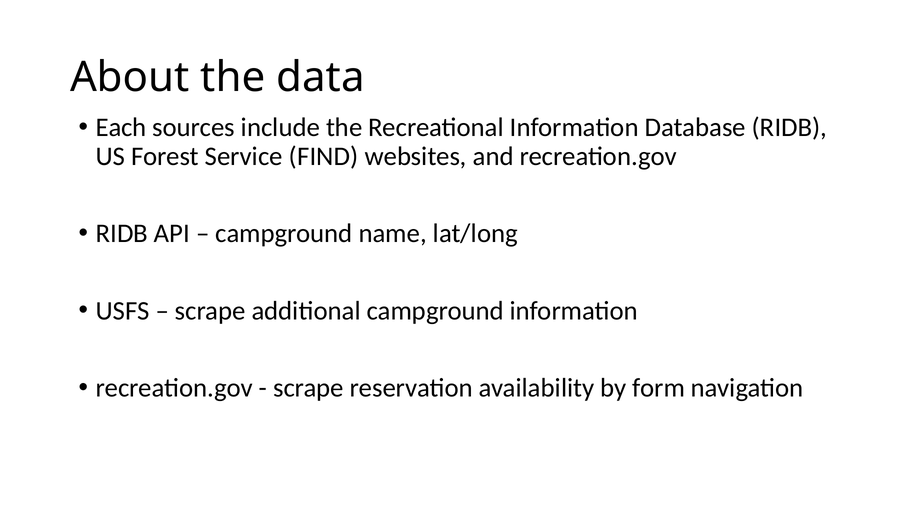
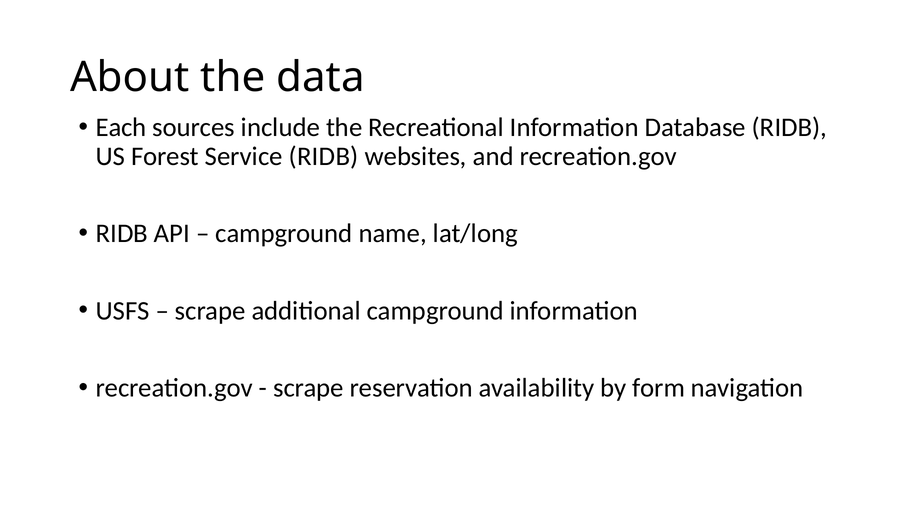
Service FIND: FIND -> RIDB (324, 156)
